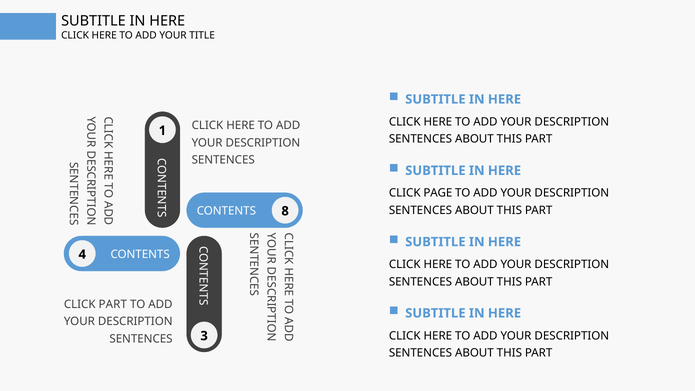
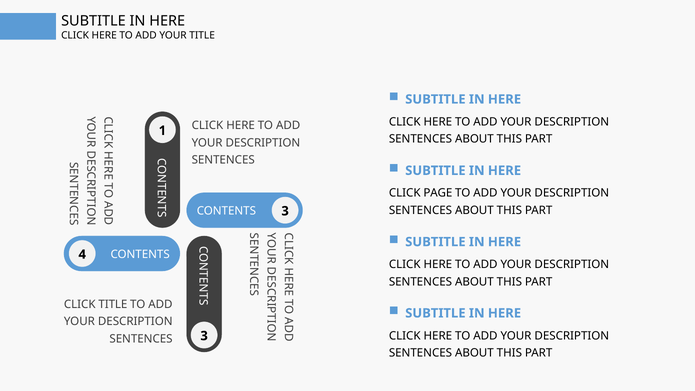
CONTENTS 8: 8 -> 3 (285, 211)
CLICK PART: PART -> TITLE (113, 304)
